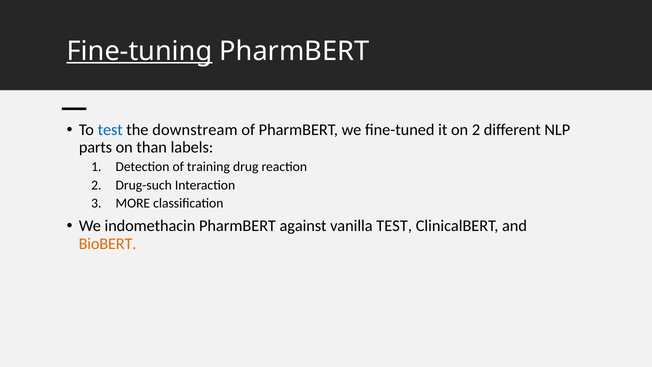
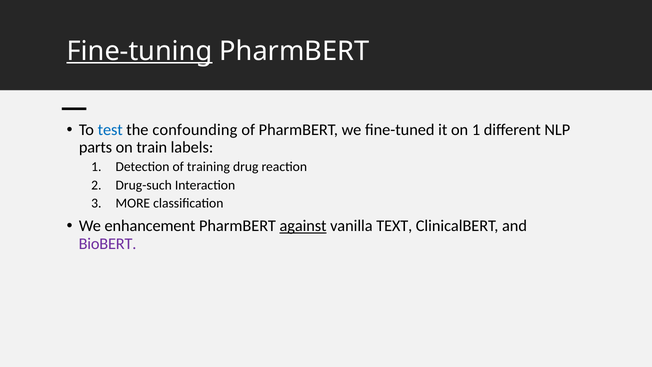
downstream: downstream -> confounding (195, 130)
on 2: 2 -> 1 (476, 130)
than: than -> train (152, 147)
indomethacin: indomethacin -> enhancement (150, 226)
against underline: none -> present (303, 226)
vanilla TEST: TEST -> TEXT (394, 226)
BioBERT colour: orange -> purple (108, 244)
